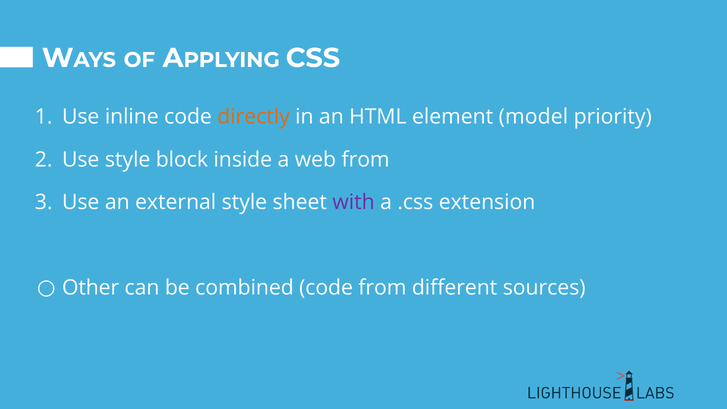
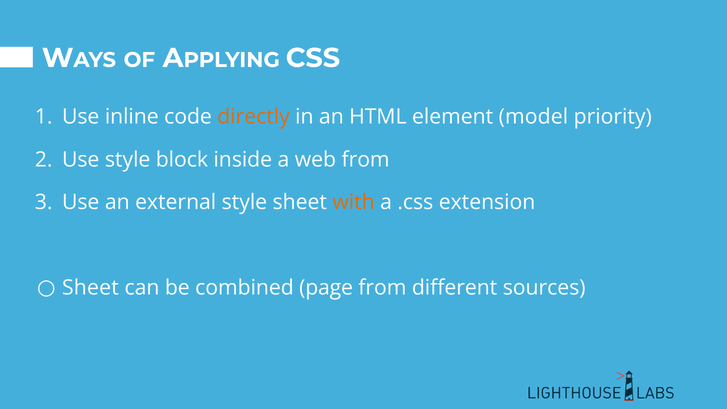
with colour: purple -> orange (354, 202)
Other: Other -> Sheet (90, 288)
combined code: code -> page (326, 288)
